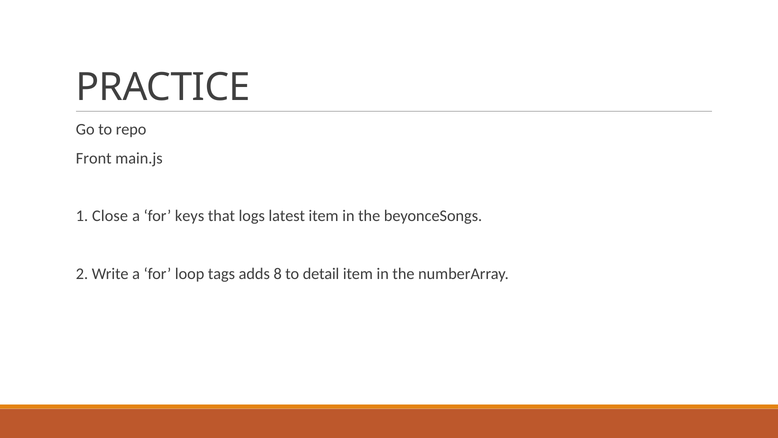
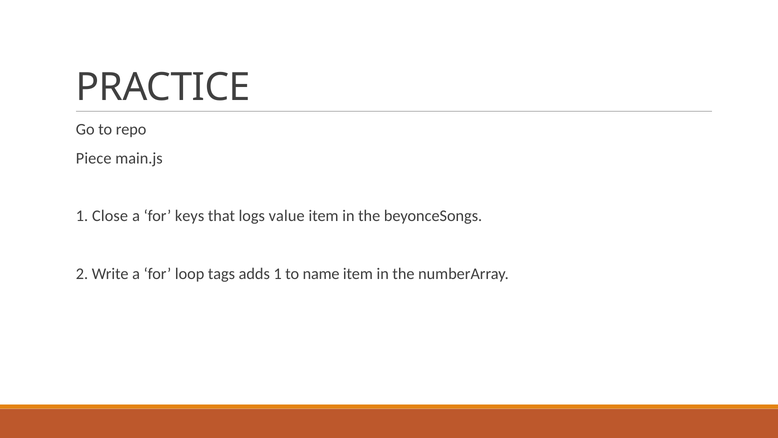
Front: Front -> Piece (94, 158)
latest: latest -> value (287, 216)
adds 8: 8 -> 1 (278, 274)
detail: detail -> name (321, 274)
